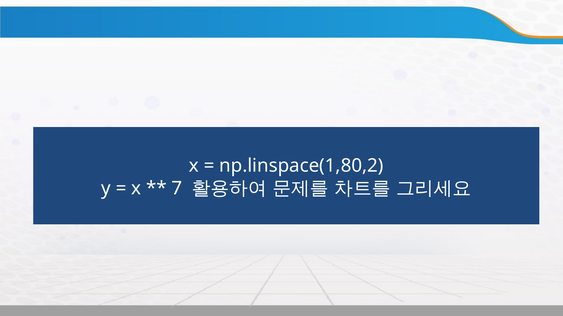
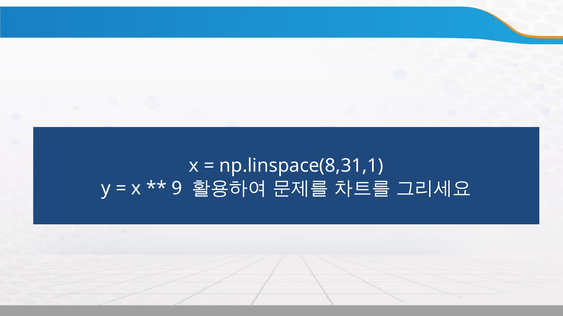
np.linspace(1,80,2: np.linspace(1,80,2 -> np.linspace(8,31,1 (301, 166)
7: 7 -> 9 (177, 189)
